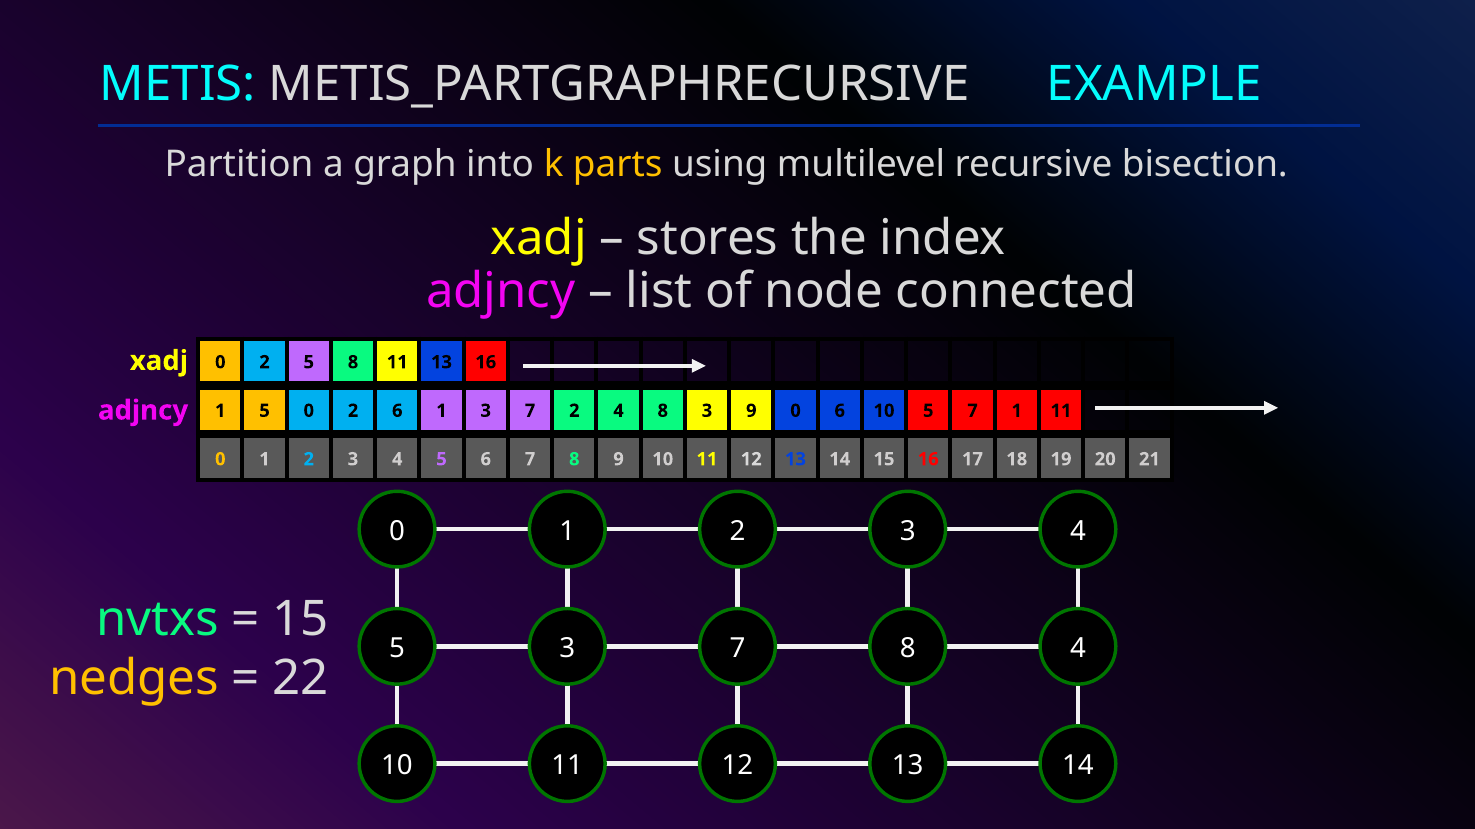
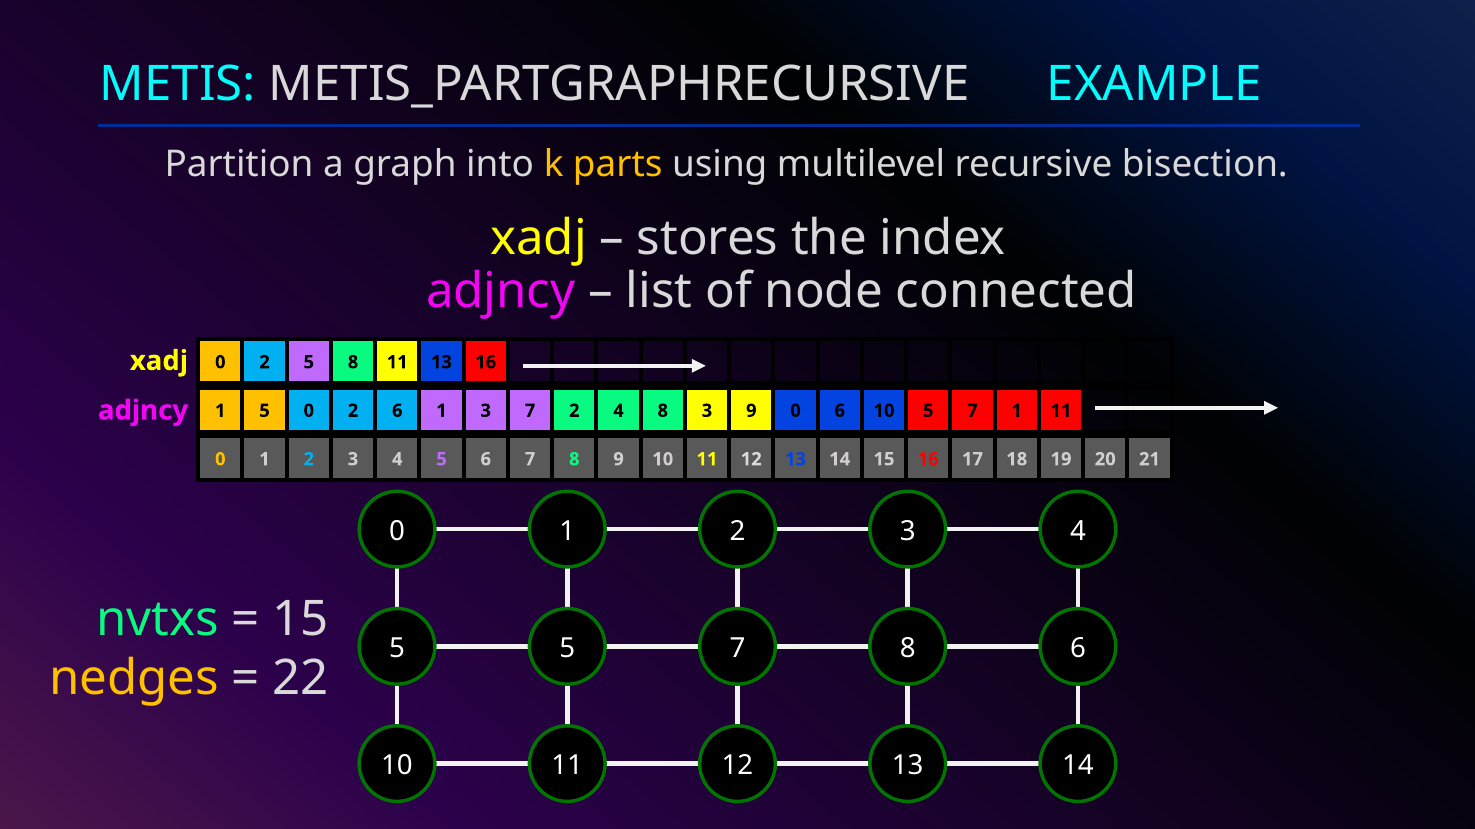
5 3: 3 -> 5 (567, 649)
8 4: 4 -> 6 (1078, 649)
